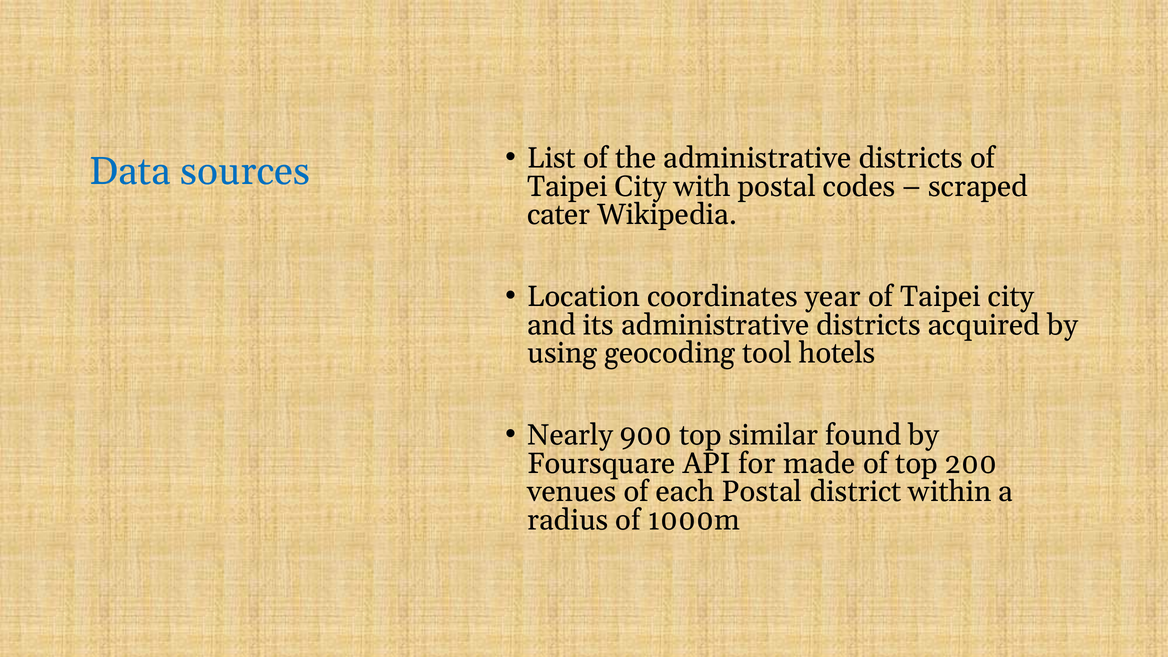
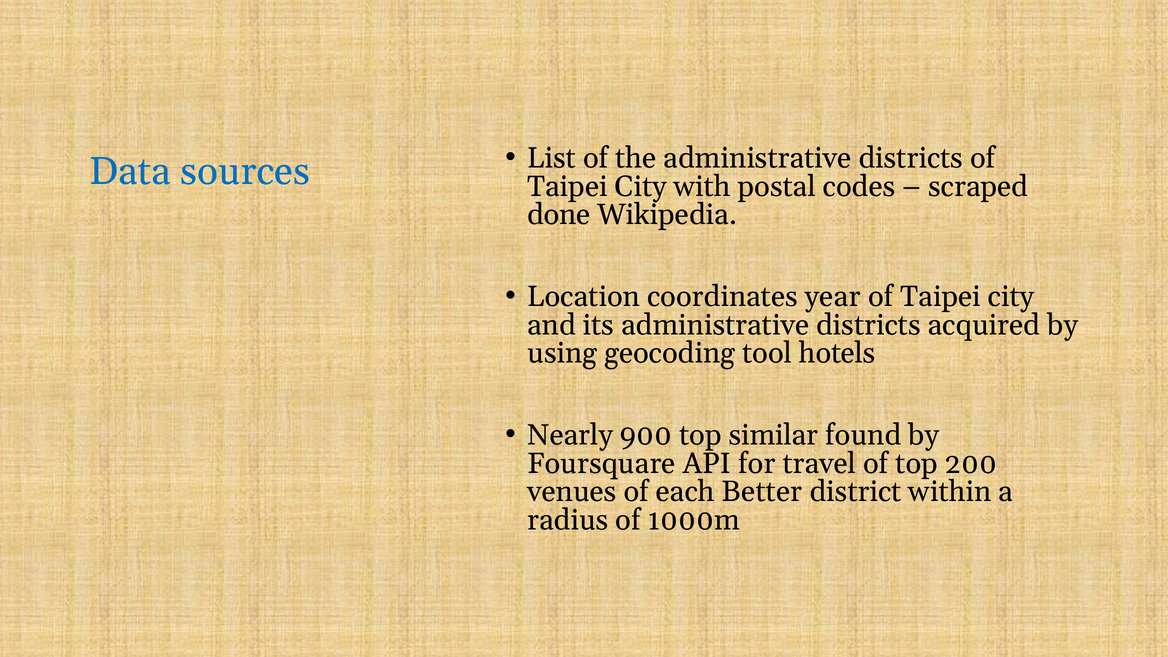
cater: cater -> done (559, 215)
made: made -> travel (819, 463)
each Postal: Postal -> Better (762, 492)
